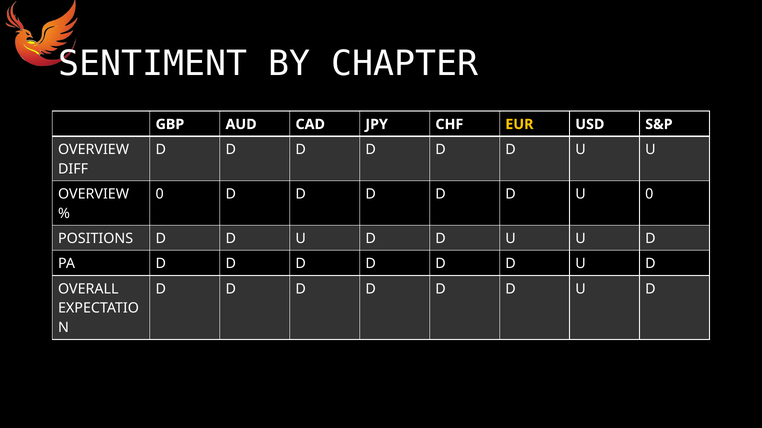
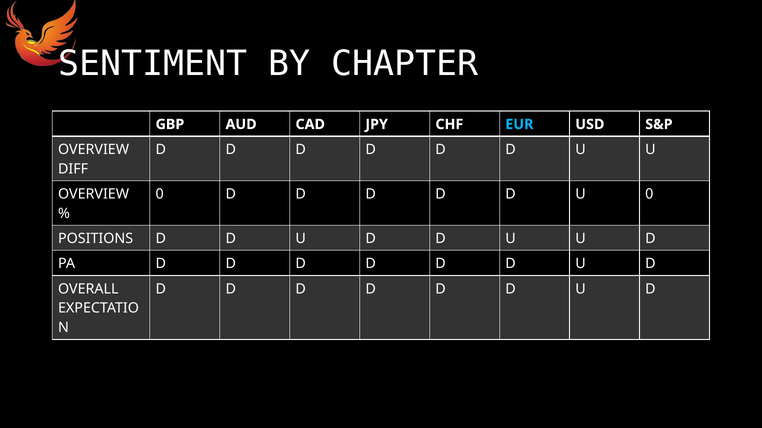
EUR colour: yellow -> light blue (519, 125)
